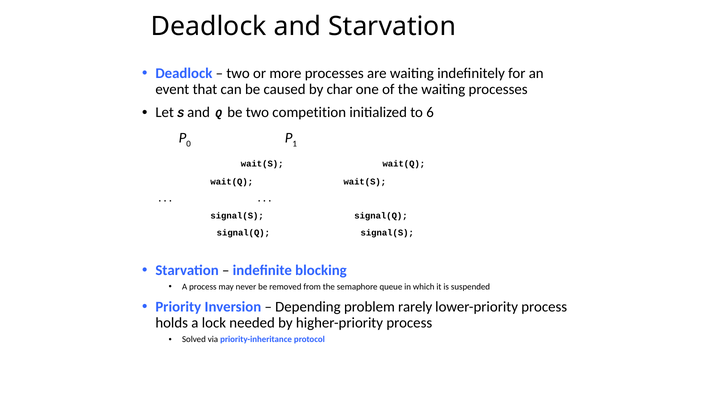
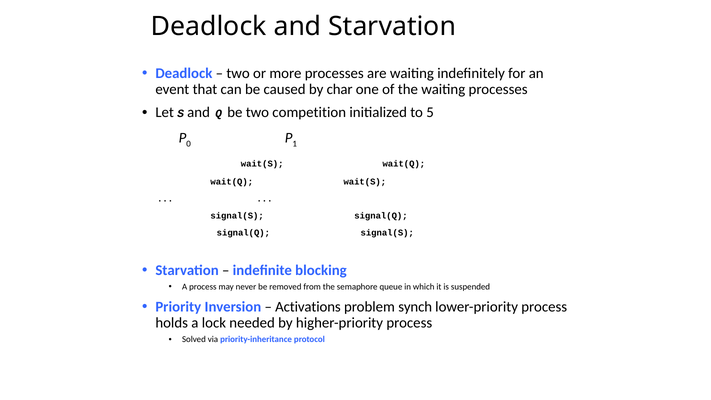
6: 6 -> 5 (430, 113)
Depending: Depending -> Activations (308, 307)
rarely: rarely -> synch (415, 307)
